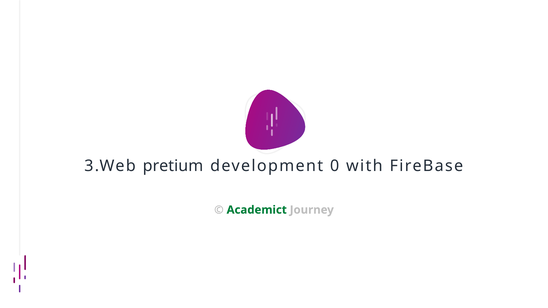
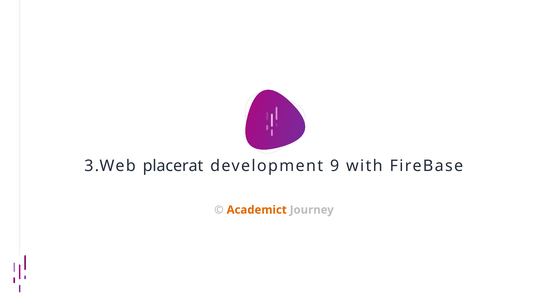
pretium: pretium -> placerat (173, 166)
0: 0 -> 9 (335, 166)
Academict colour: green -> orange (257, 210)
